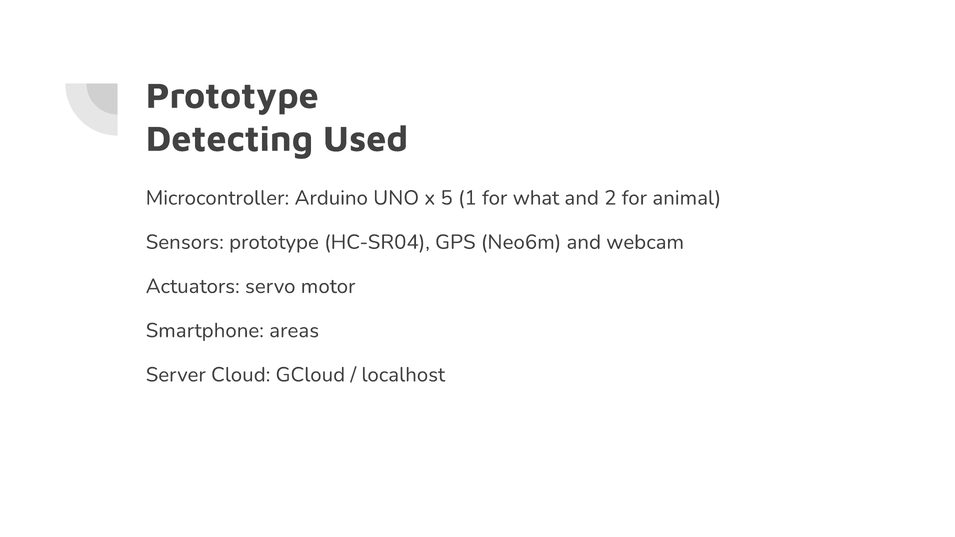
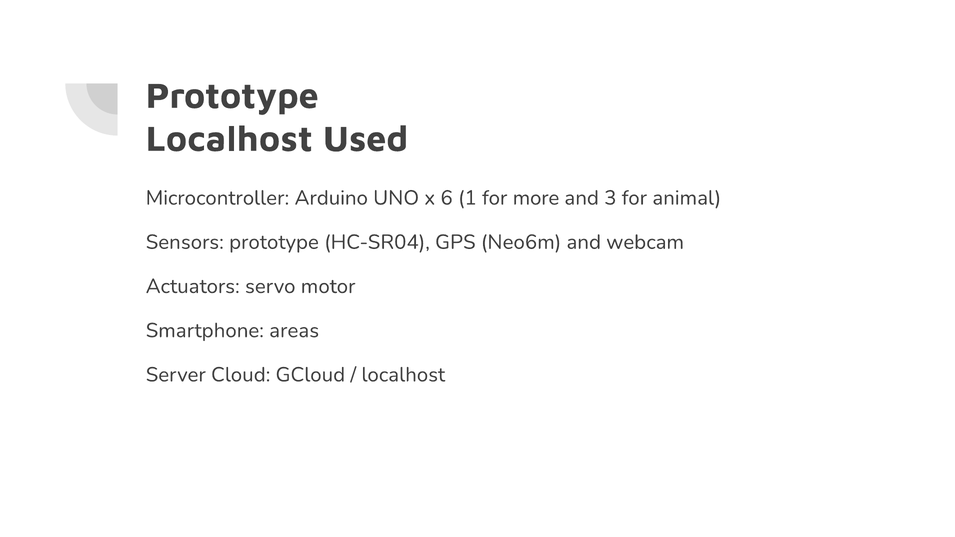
Detecting: Detecting -> Localhost (229, 139)
5: 5 -> 6 (447, 198)
what: what -> more (536, 198)
2: 2 -> 3 (610, 198)
